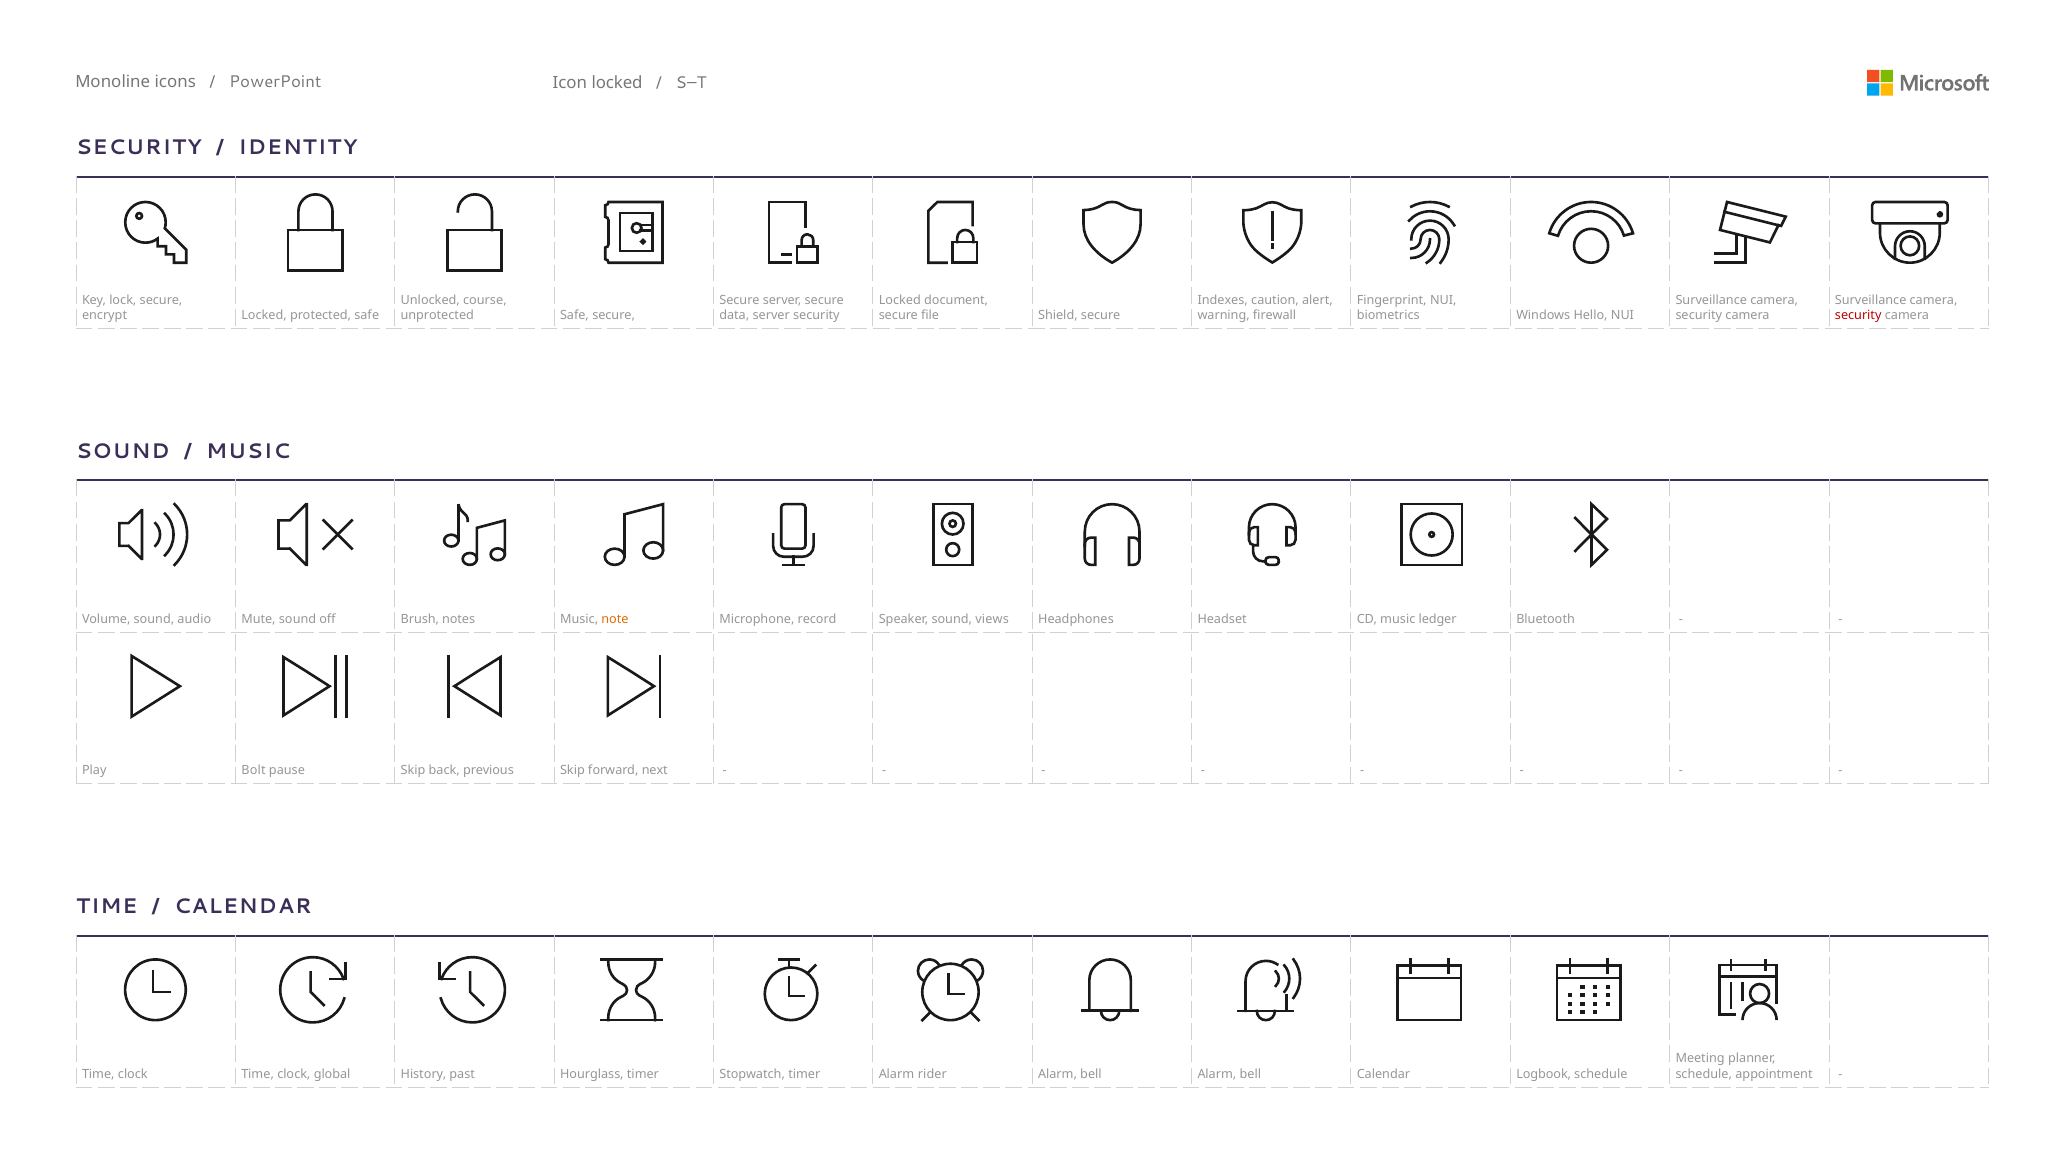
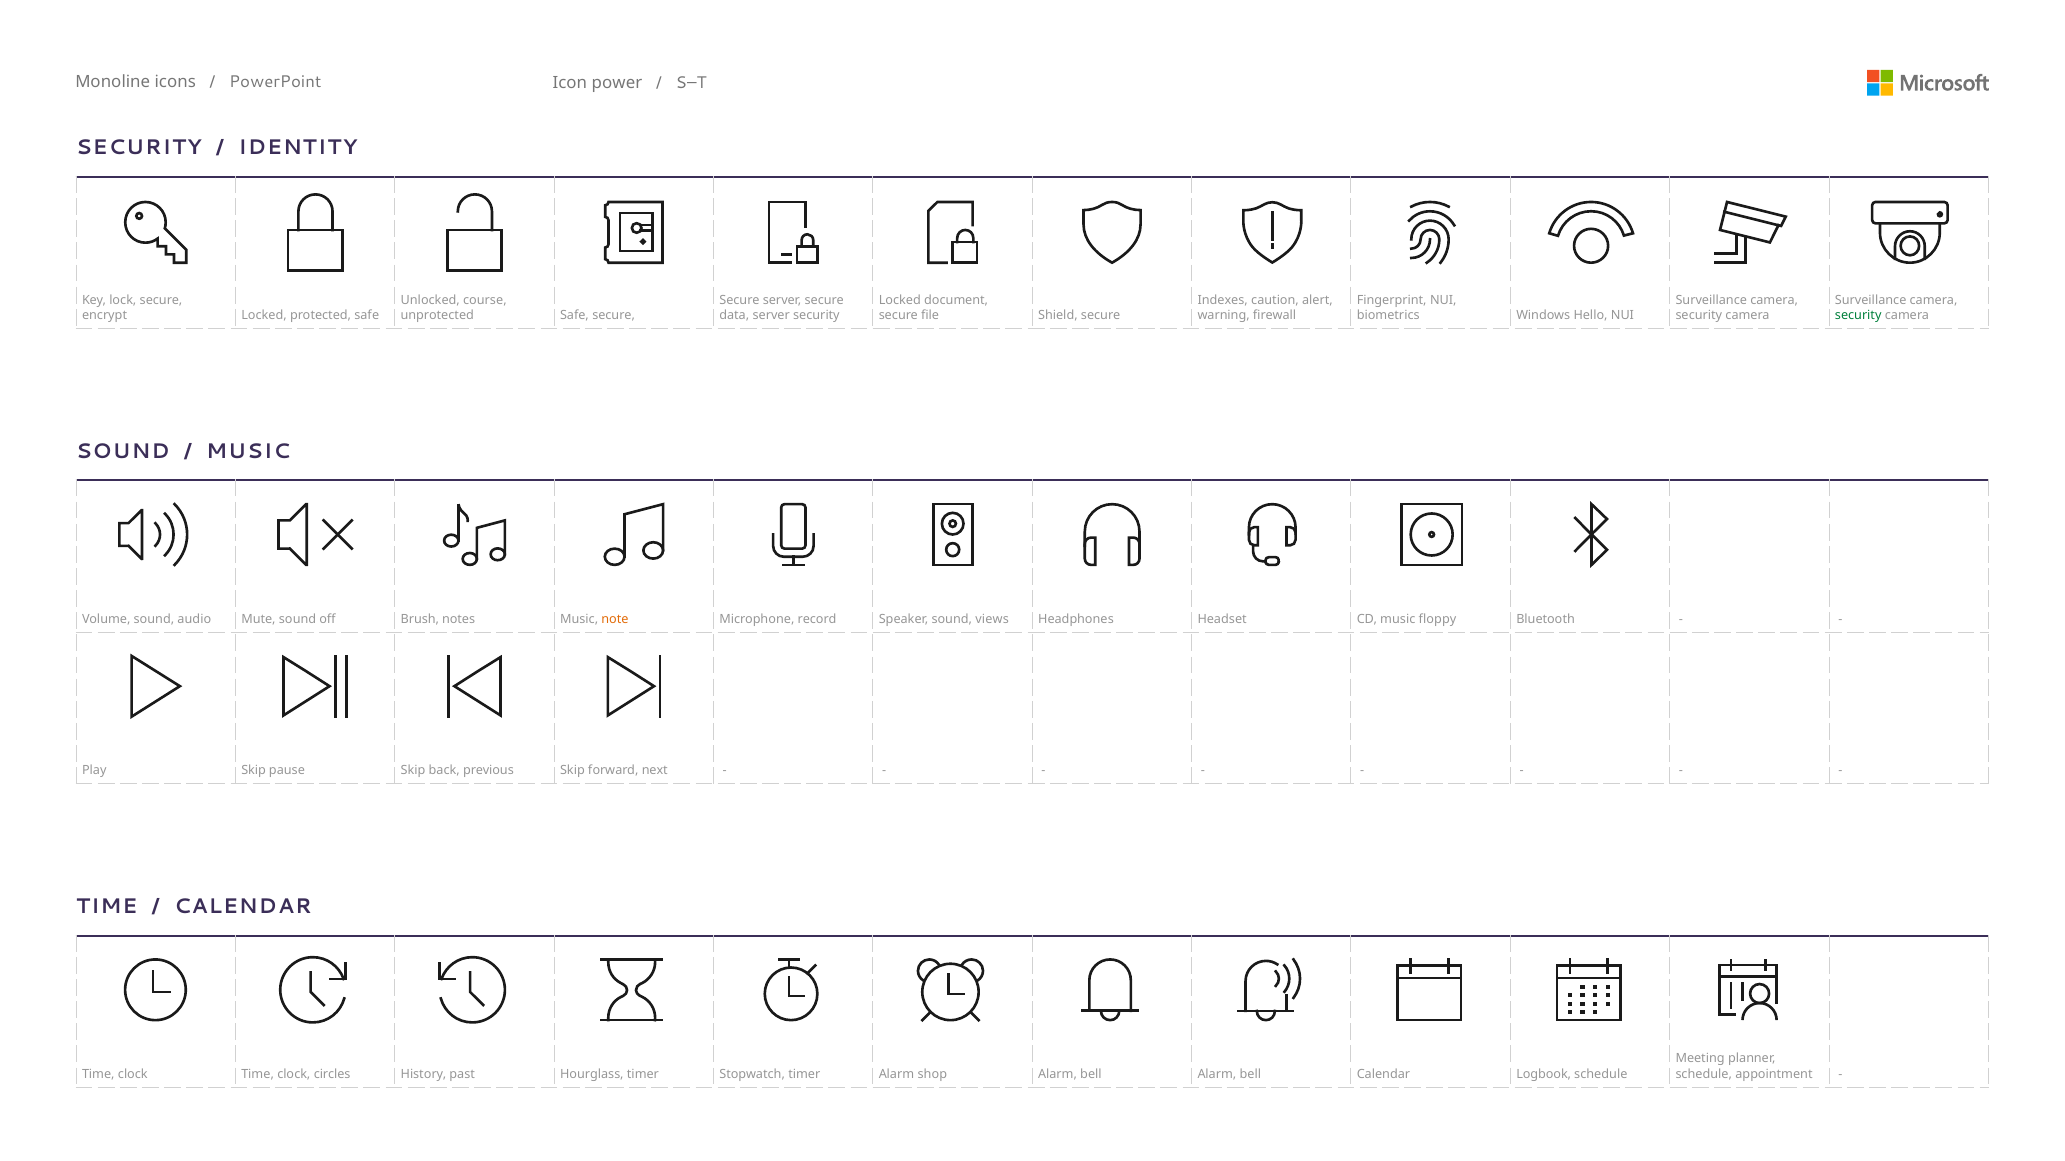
Icon locked: locked -> power (617, 83)
security colour: red -> green (1858, 315)
ledger: ledger -> floppy (1438, 619)
Play Bolt: Bolt -> Skip (254, 771)
global: global -> circles (332, 1074)
rider: rider -> shop (932, 1074)
